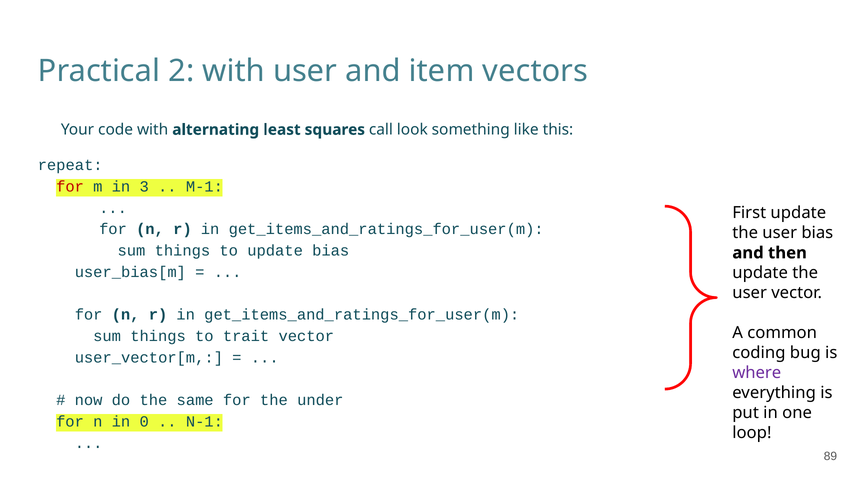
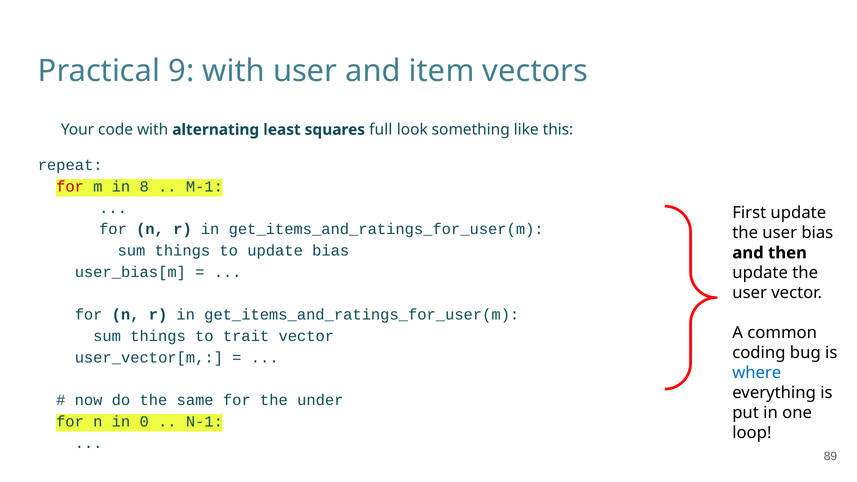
2: 2 -> 9 (181, 71)
call: call -> full (381, 130)
3: 3 -> 8 (144, 187)
where colour: purple -> blue (757, 373)
